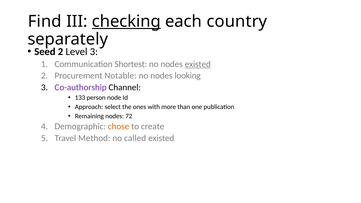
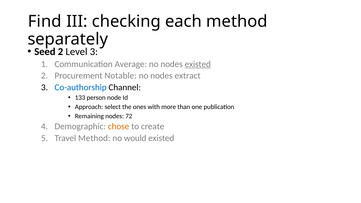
checking underline: present -> none (126, 21)
each country: country -> method (237, 21)
Shortest: Shortest -> Average (131, 64)
looking: looking -> extract (188, 76)
Co-authorship colour: purple -> blue (81, 87)
called: called -> would (135, 138)
